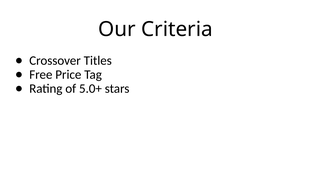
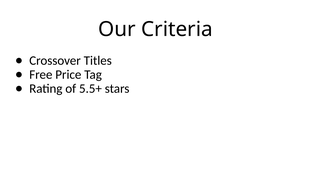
5.0+: 5.0+ -> 5.5+ (90, 89)
